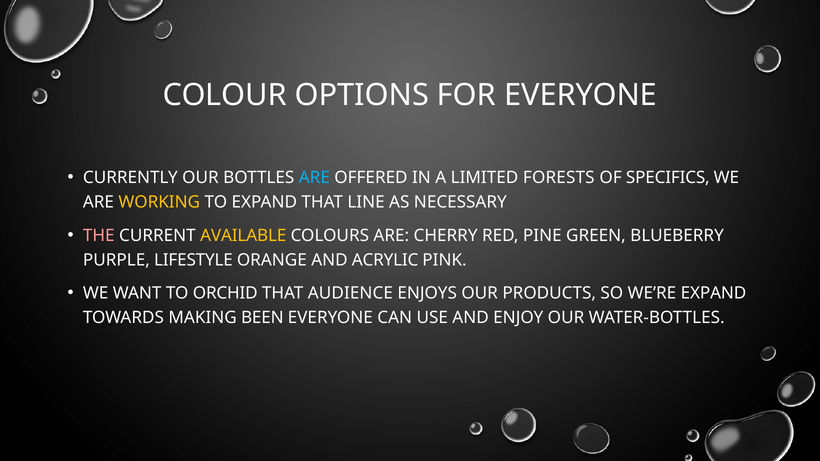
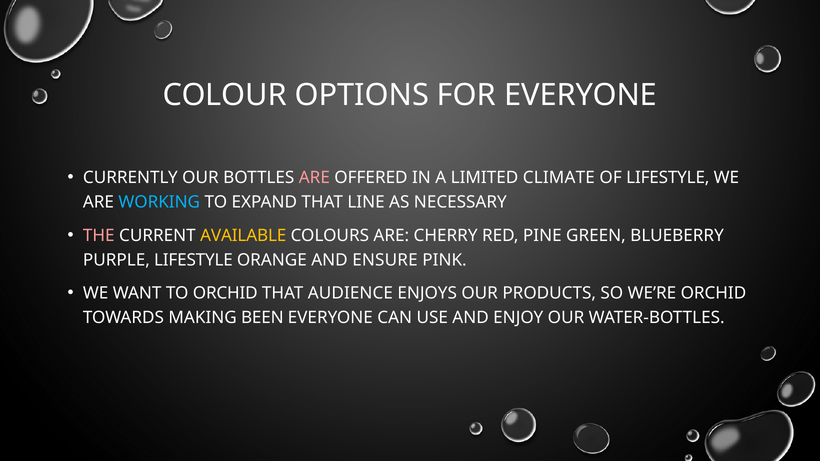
ARE colour: light blue -> pink (314, 178)
FORESTS: FORESTS -> CLIMATE (559, 178)
OF SPECIFICS: SPECIFICS -> LIFESTYLE (668, 178)
WORKING colour: yellow -> light blue (159, 202)
ACRYLIC: ACRYLIC -> ENSURE (385, 260)
WE’RE EXPAND: EXPAND -> ORCHID (713, 293)
